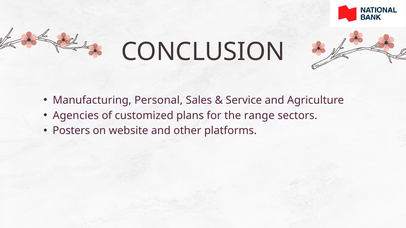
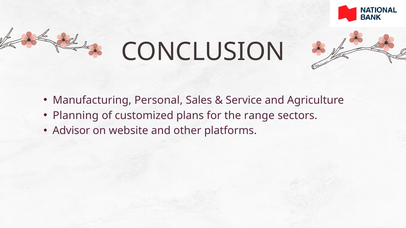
Agencies: Agencies -> Planning (76, 116)
Posters: Posters -> Advisor (71, 131)
